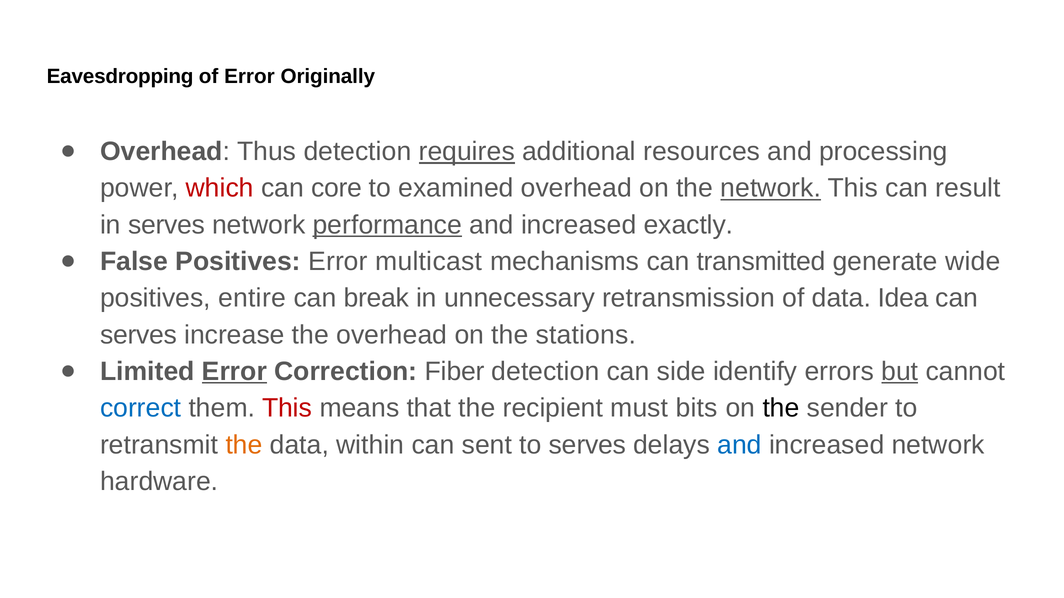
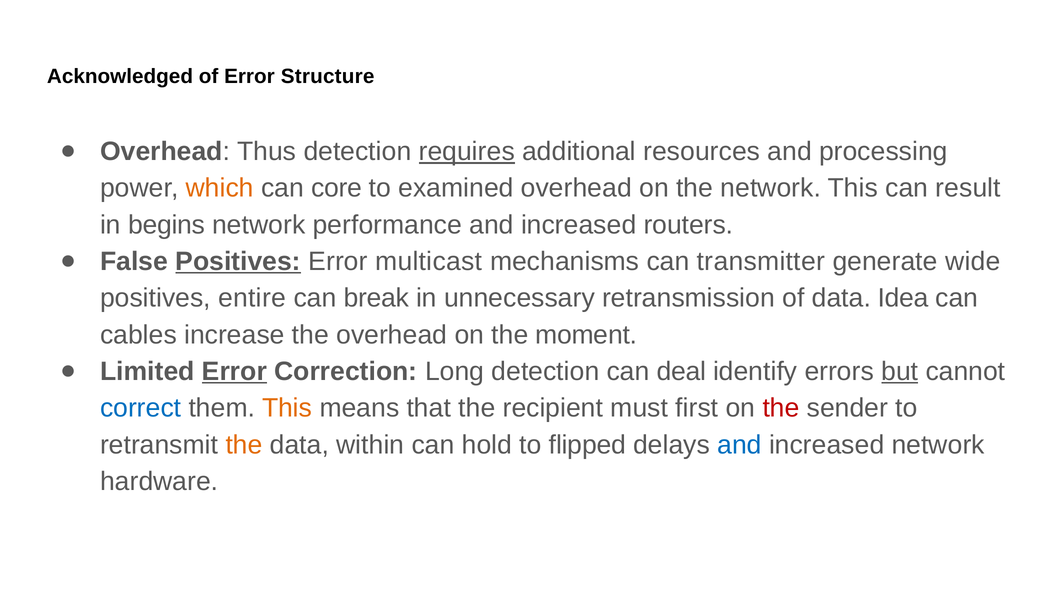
Eavesdropping: Eavesdropping -> Acknowledged (120, 76)
Originally: Originally -> Structure (328, 76)
which colour: red -> orange (220, 188)
network underline: present -> none (771, 188)
in serves: serves -> begins (167, 225)
performance underline: present -> none (387, 225)
exactly: exactly -> routers (688, 225)
Positives underline: none -> present (238, 262)
transmitted: transmitted -> transmitter (761, 262)
serves: serves -> cables (138, 335)
stations: stations -> moment (586, 335)
Fiber: Fiber -> Long (455, 372)
side: side -> deal (681, 372)
This colour: red -> orange (287, 409)
bits: bits -> first (697, 409)
the colour: black -> red (781, 409)
sent: sent -> hold (487, 445)
to serves: serves -> flipped (587, 445)
